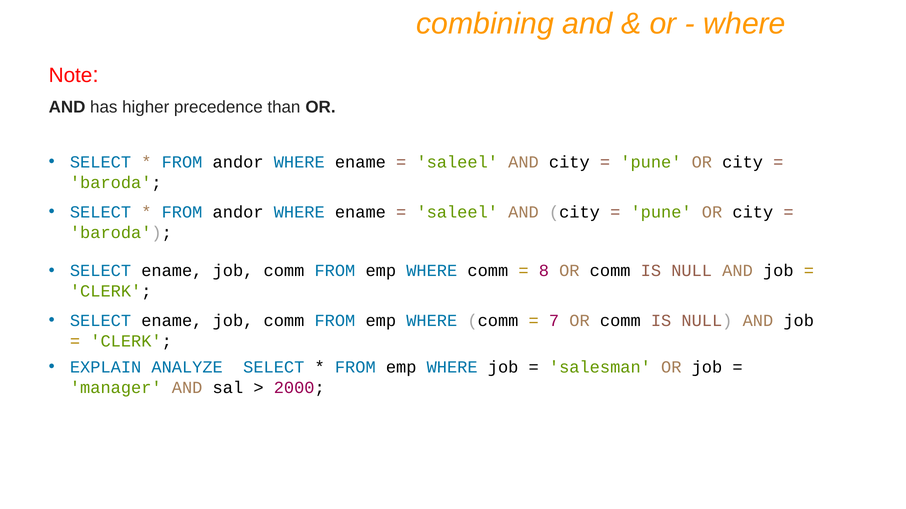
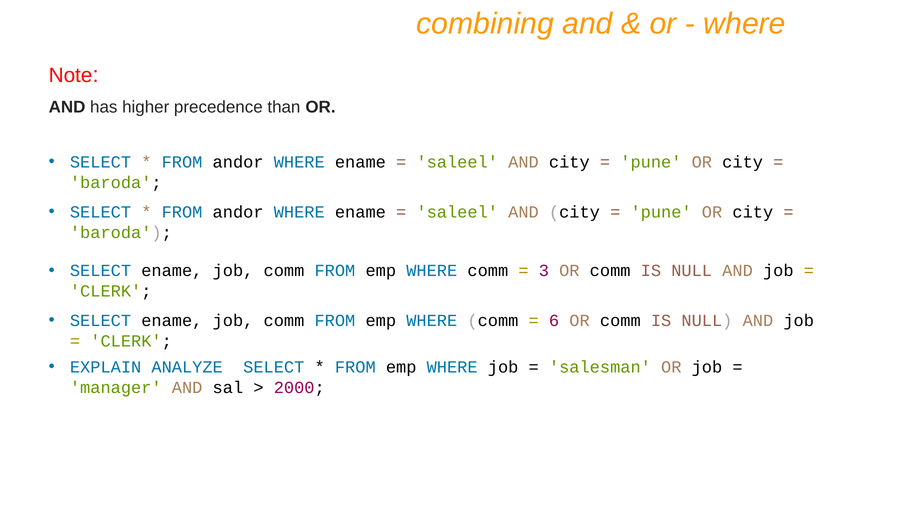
8: 8 -> 3 (544, 271)
7: 7 -> 6 (554, 321)
